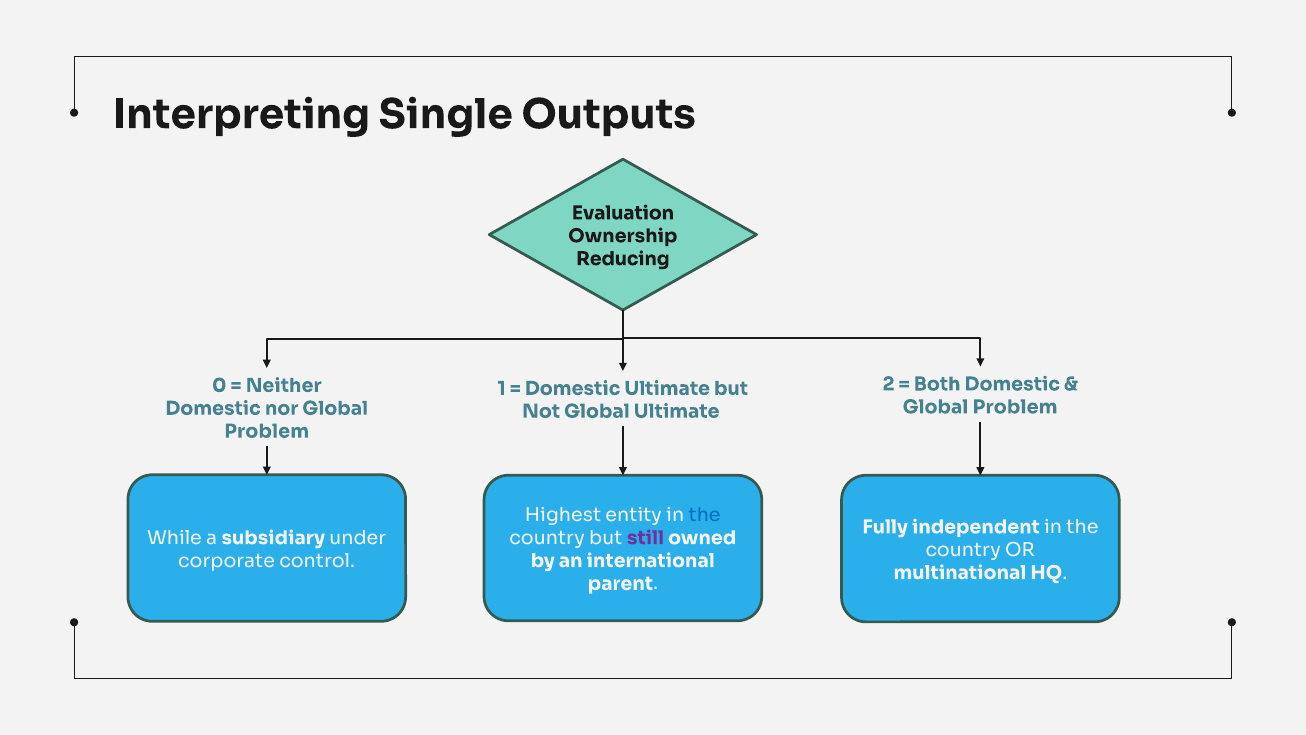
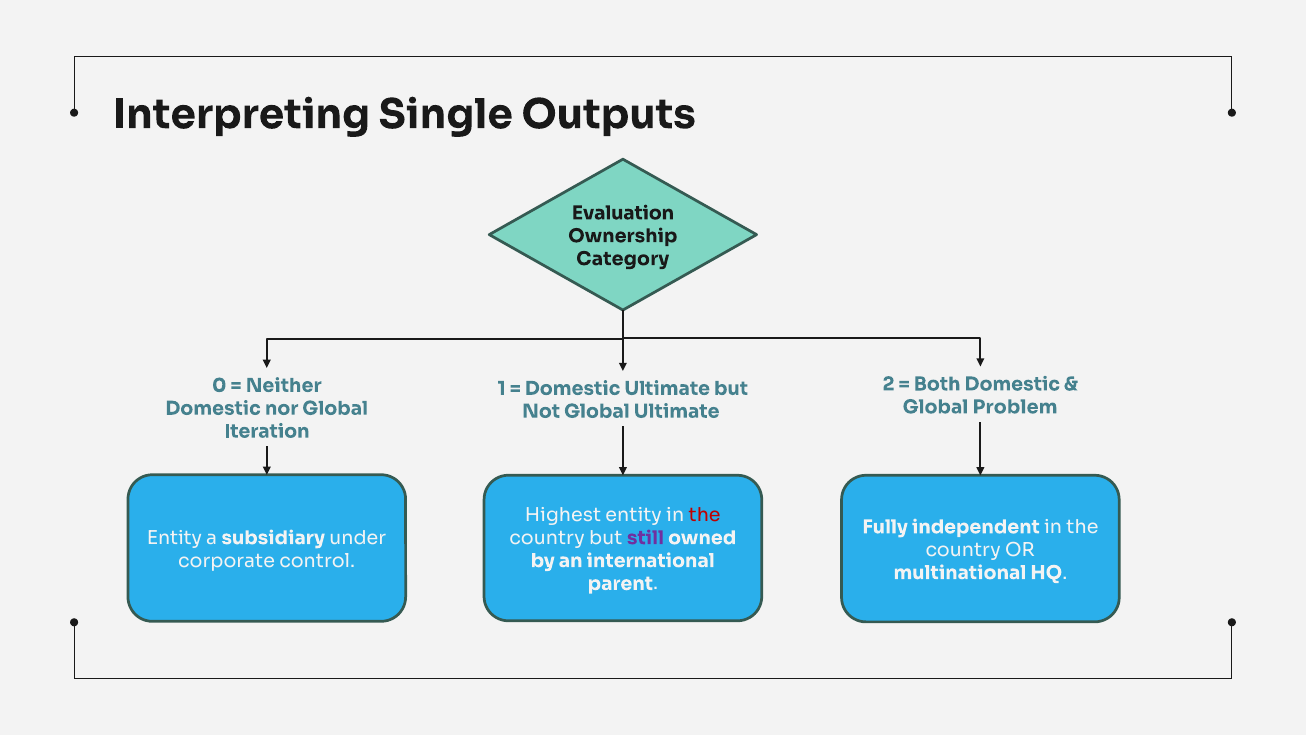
Reducing: Reducing -> Category (623, 259)
Problem: Problem -> Iteration (267, 431)
the colour: blue -> red (705, 515)
While: While -> Entity (175, 538)
